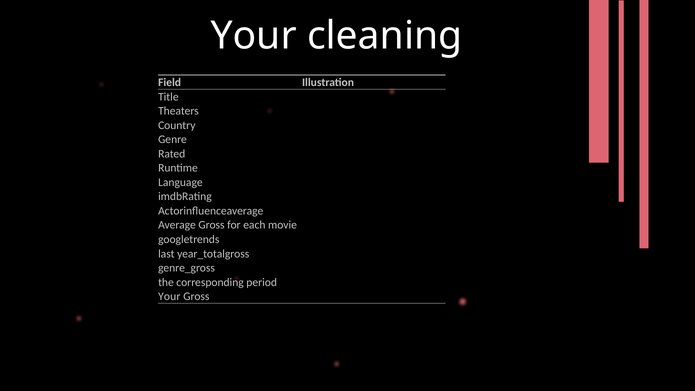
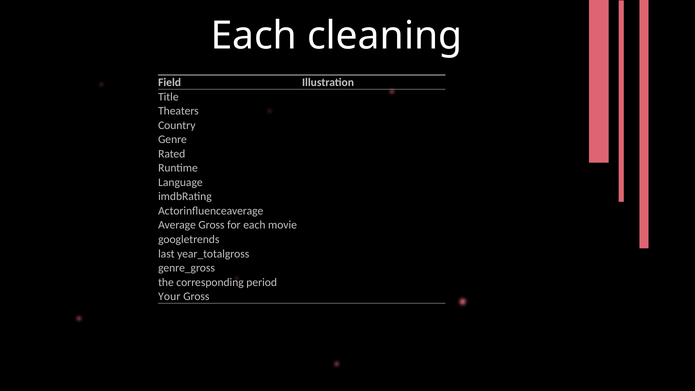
Your: Your -> Each (254, 36)
